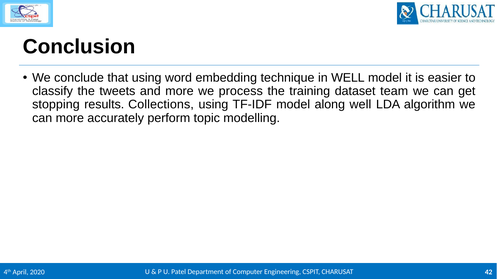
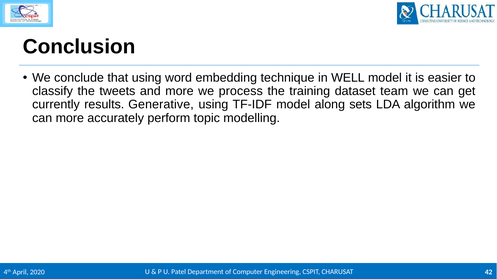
stopping: stopping -> currently (56, 105)
Collections: Collections -> Generative (161, 105)
along well: well -> sets (361, 105)
